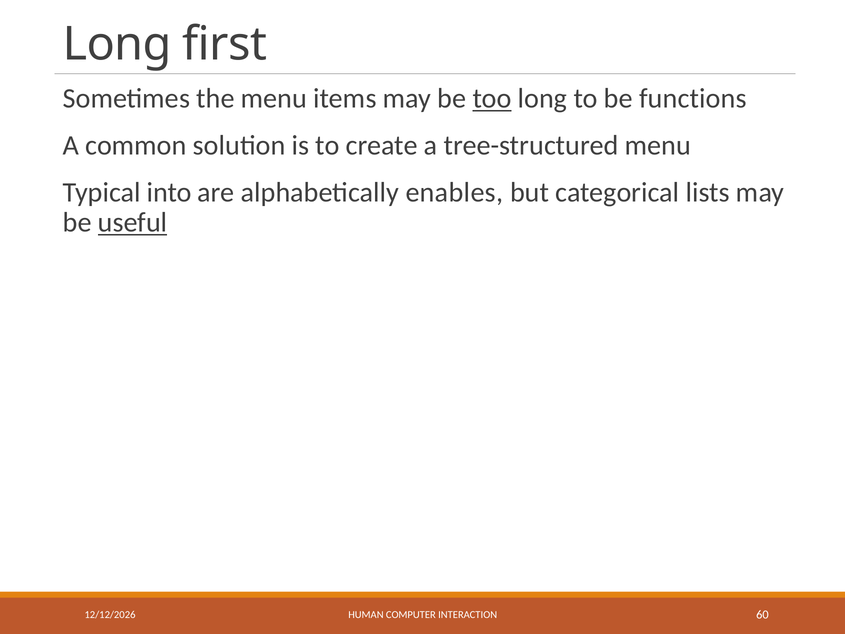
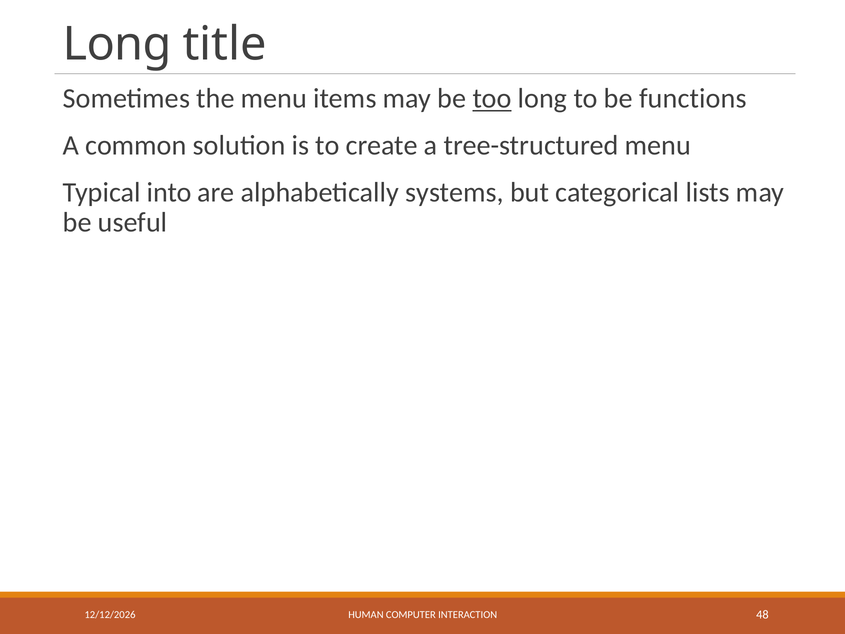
first: first -> title (225, 44)
enables: enables -> systems (455, 192)
useful underline: present -> none (133, 223)
60: 60 -> 48 (762, 615)
